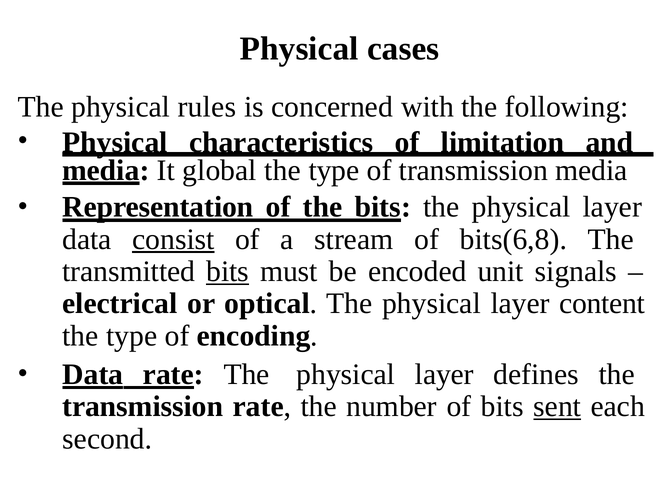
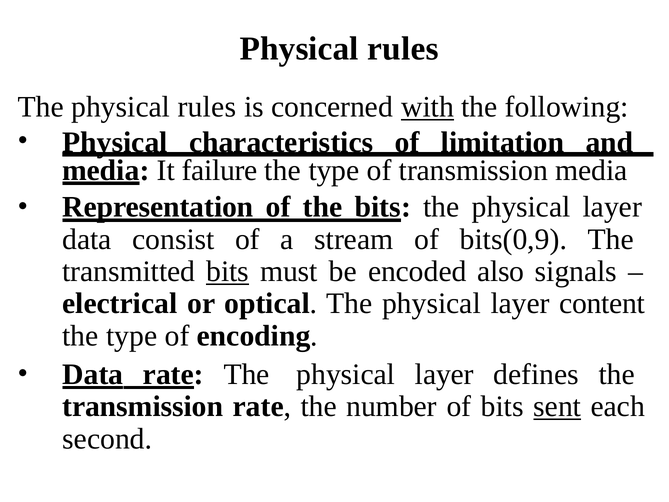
cases: cases -> rules (403, 49)
with underline: none -> present (428, 107)
global: global -> failure (220, 170)
consist underline: present -> none (173, 239)
bits(6,8: bits(6,8 -> bits(0,9 (513, 239)
unit: unit -> also (501, 271)
